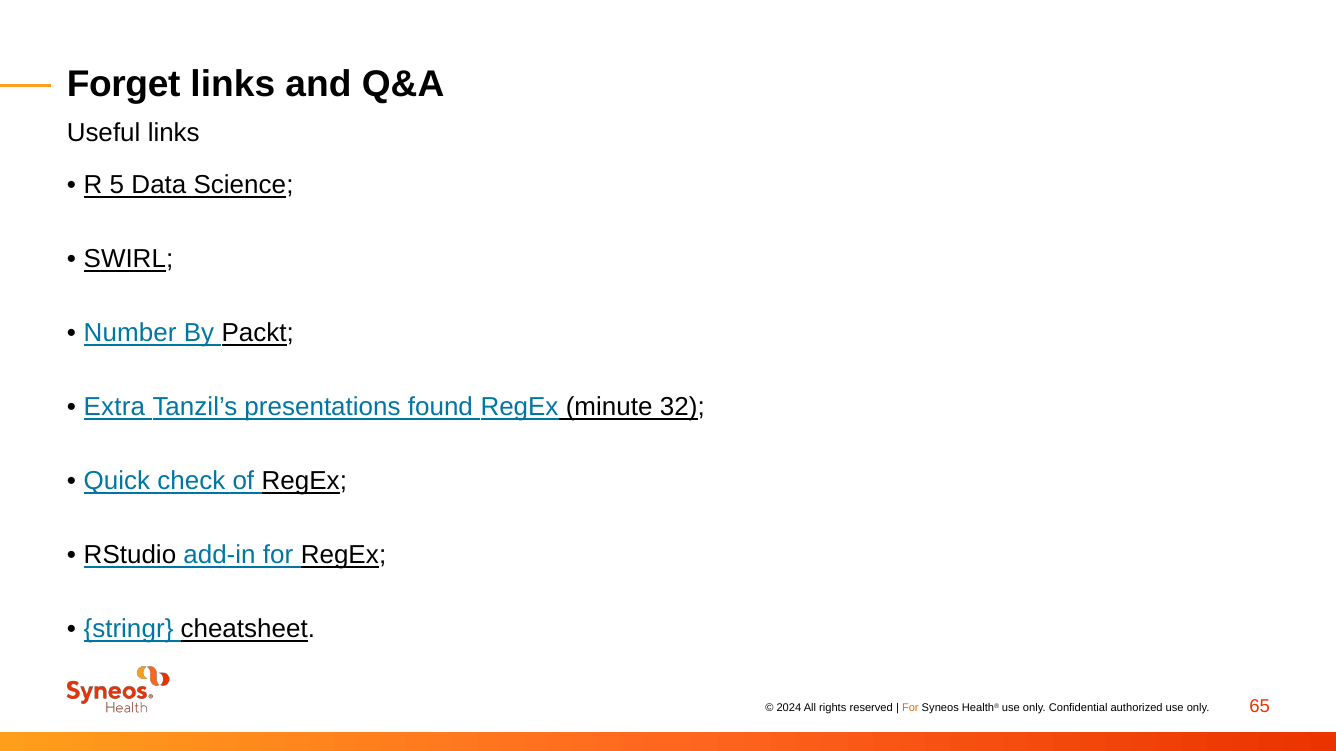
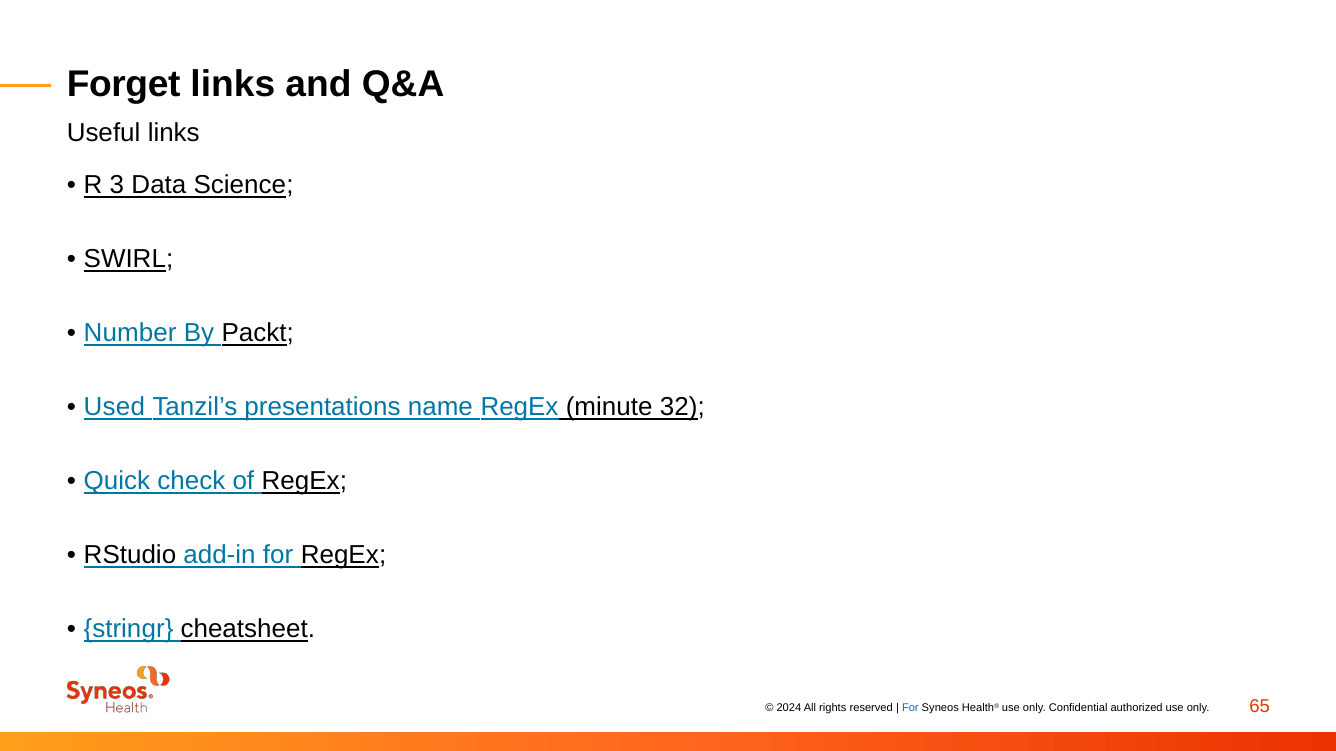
5: 5 -> 3 (117, 185)
Extra: Extra -> Used (114, 408)
found: found -> name (440, 408)
For colour: orange -> blue (910, 709)
